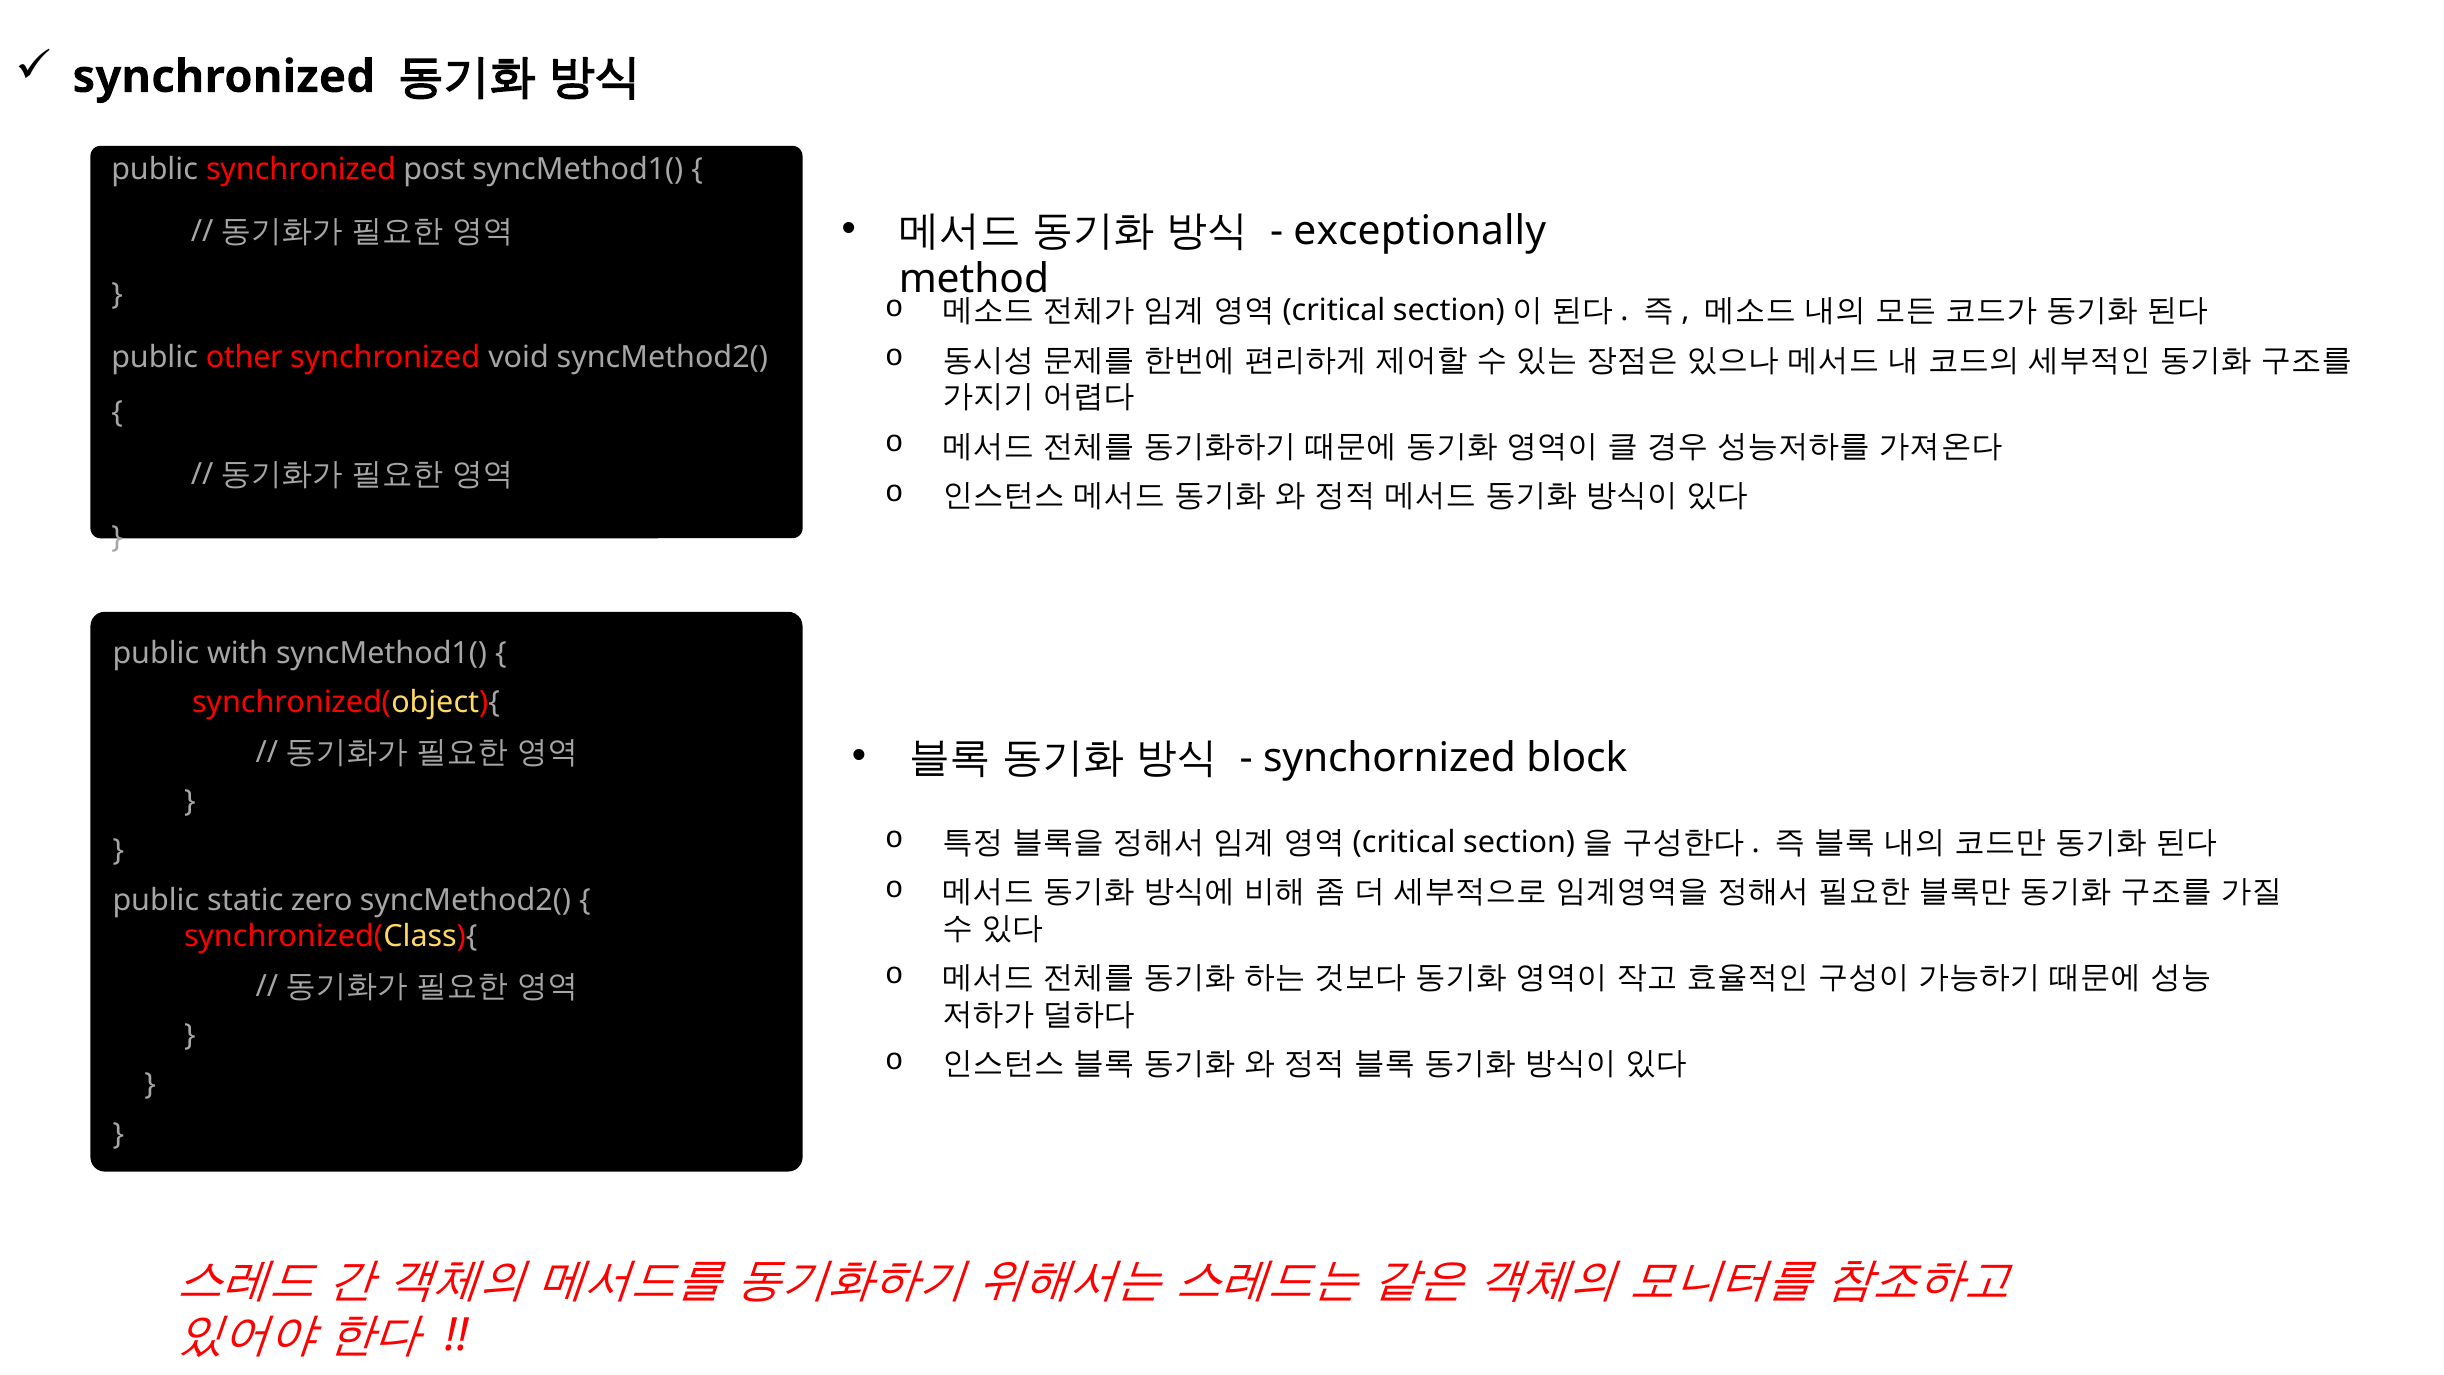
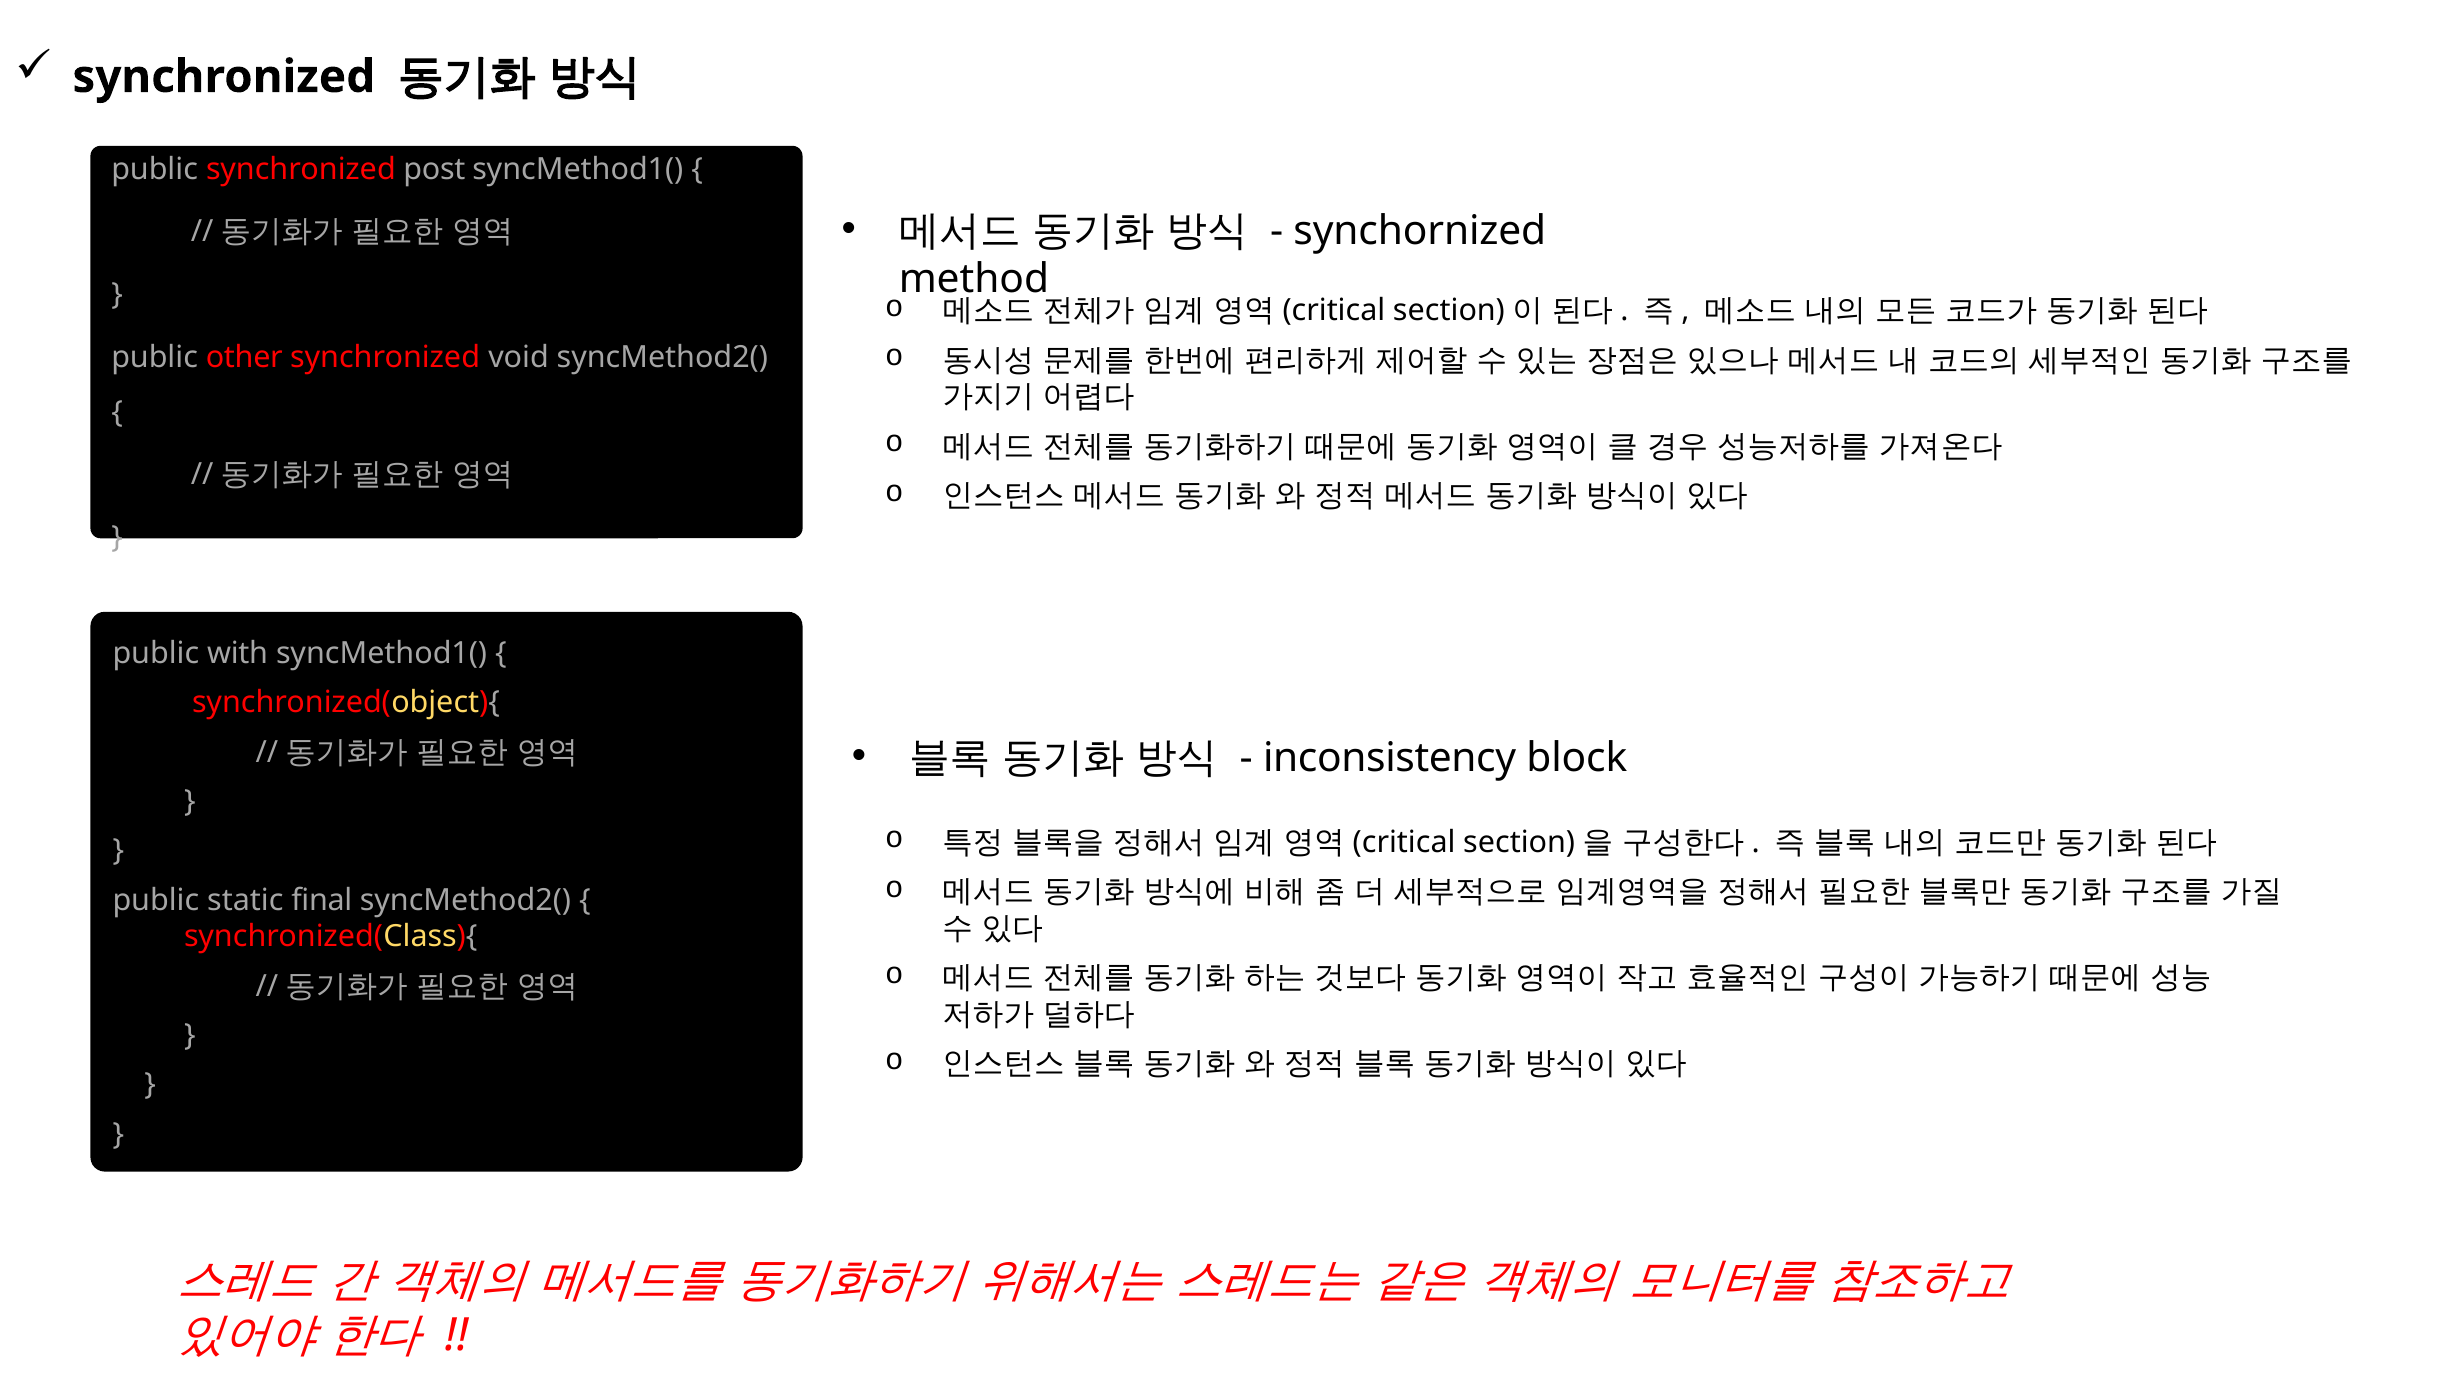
exceptionally: exceptionally -> synchornized (1420, 231)
synchornized: synchornized -> inconsistency (1390, 758)
zero: zero -> final (322, 900)
